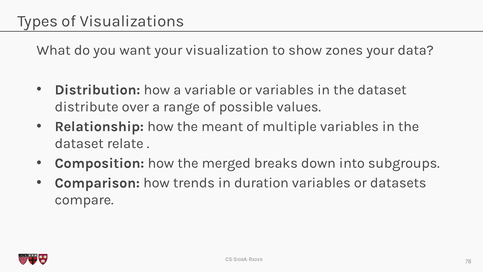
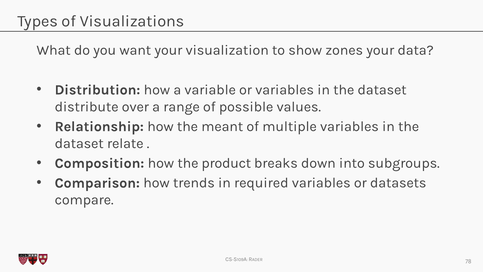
merged: merged -> product (226, 163)
duration: duration -> required (261, 183)
